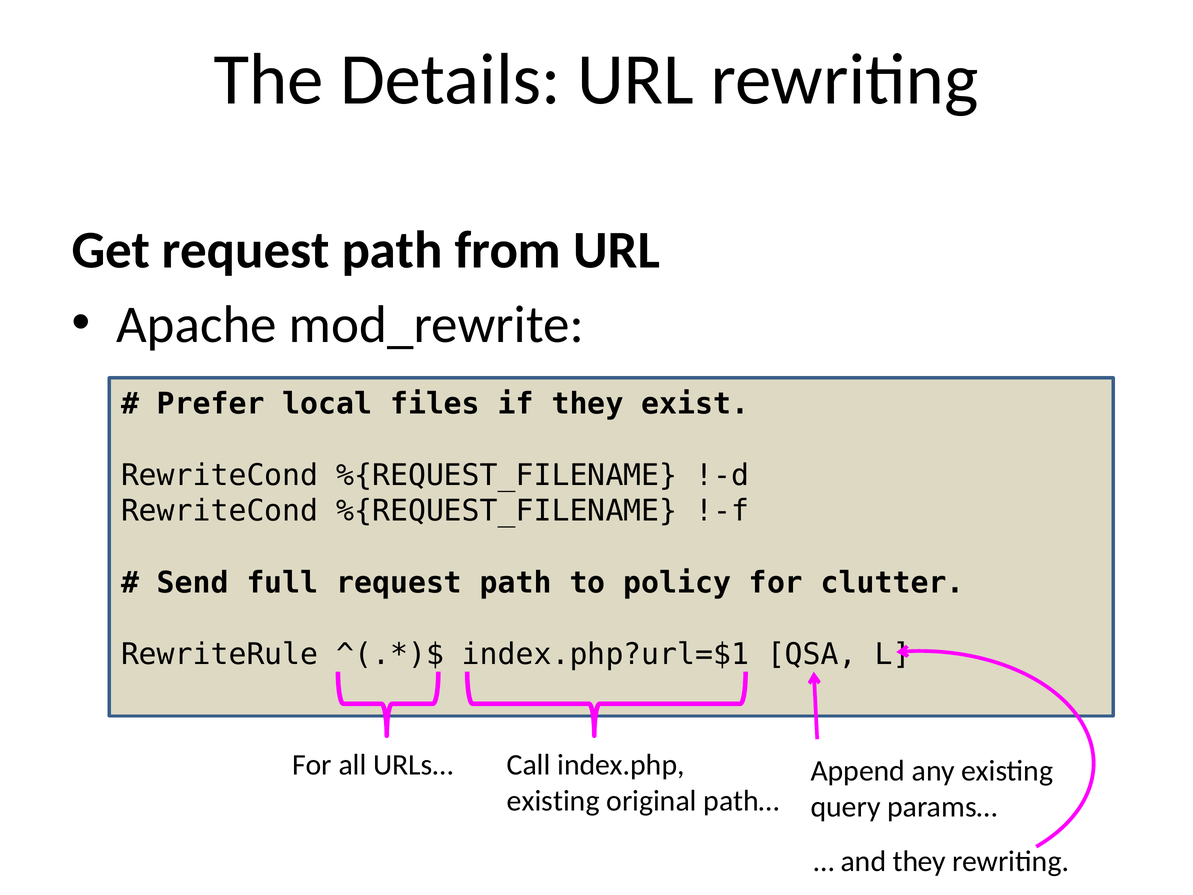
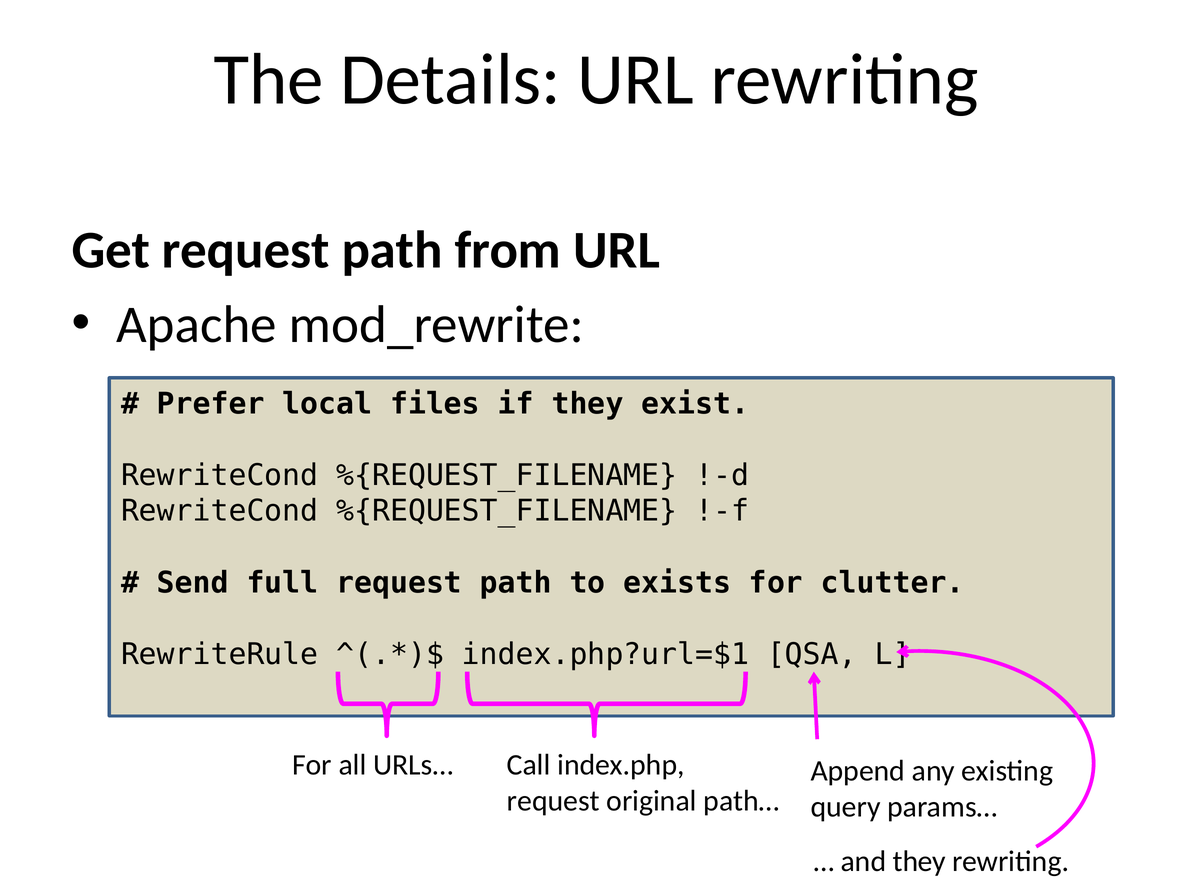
policy: policy -> exists (677, 583)
existing: existing -> request (553, 801)
